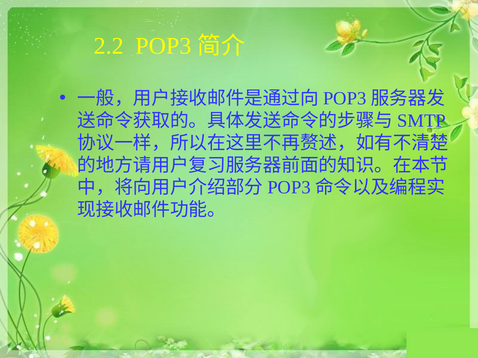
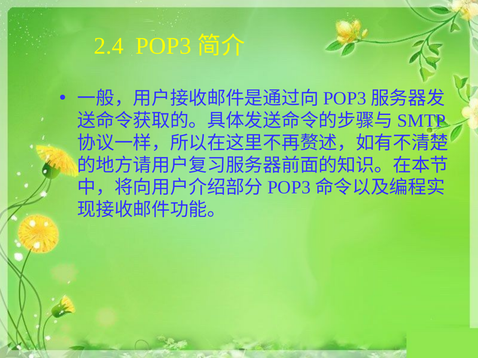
2.2: 2.2 -> 2.4 (109, 46)
